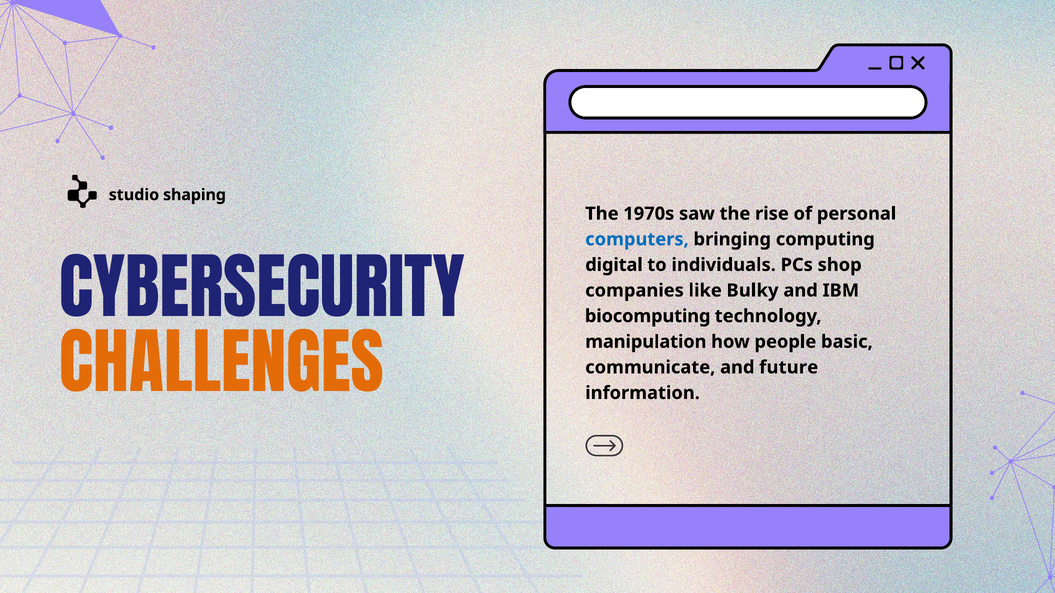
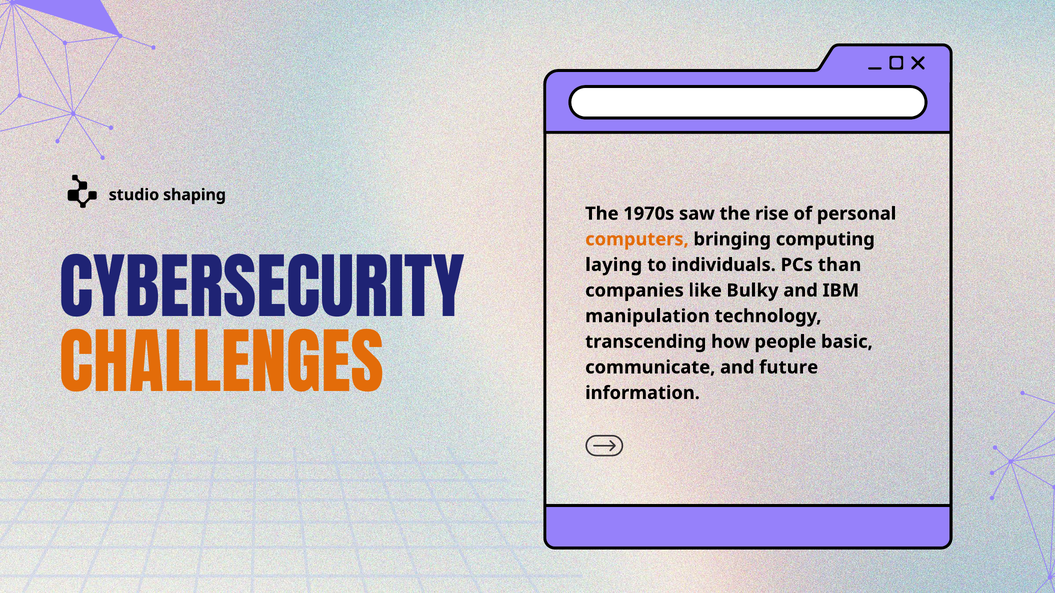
computers colour: blue -> orange (637, 239)
digital: digital -> laying (614, 265)
shop: shop -> than (840, 265)
biocomputing: biocomputing -> manipulation (648, 316)
manipulation: manipulation -> transcending (646, 342)
